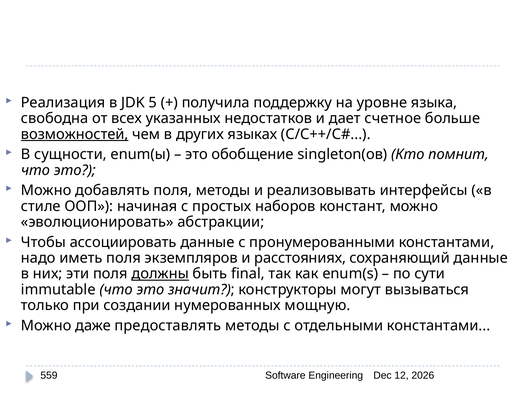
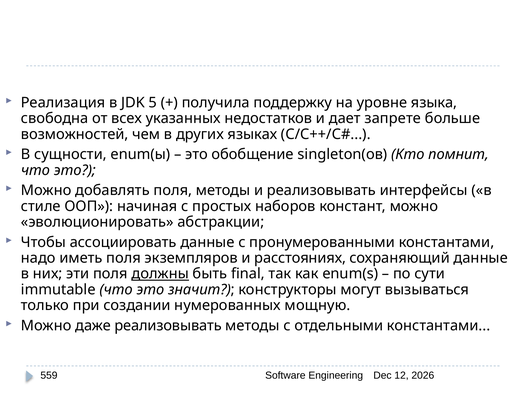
счетное: счетное -> запрете (393, 118)
возможностей underline: present -> none (75, 134)
даже предоставлять: предоставлять -> реализовывать (168, 325)
